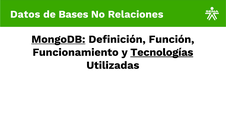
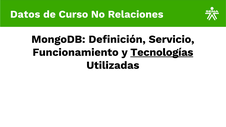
Bases: Bases -> Curso (73, 14)
MongoDB underline: present -> none (58, 39)
Función: Función -> Servicio (171, 39)
